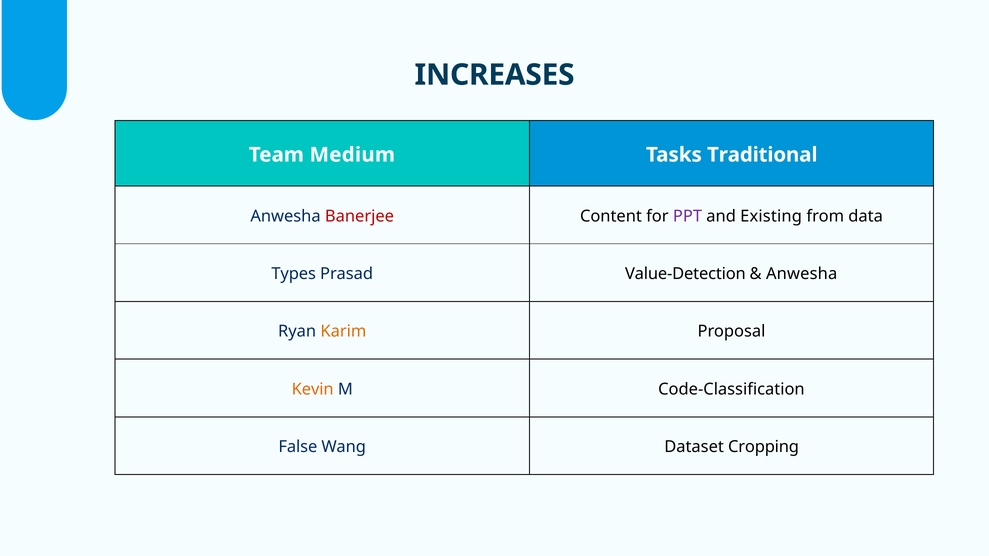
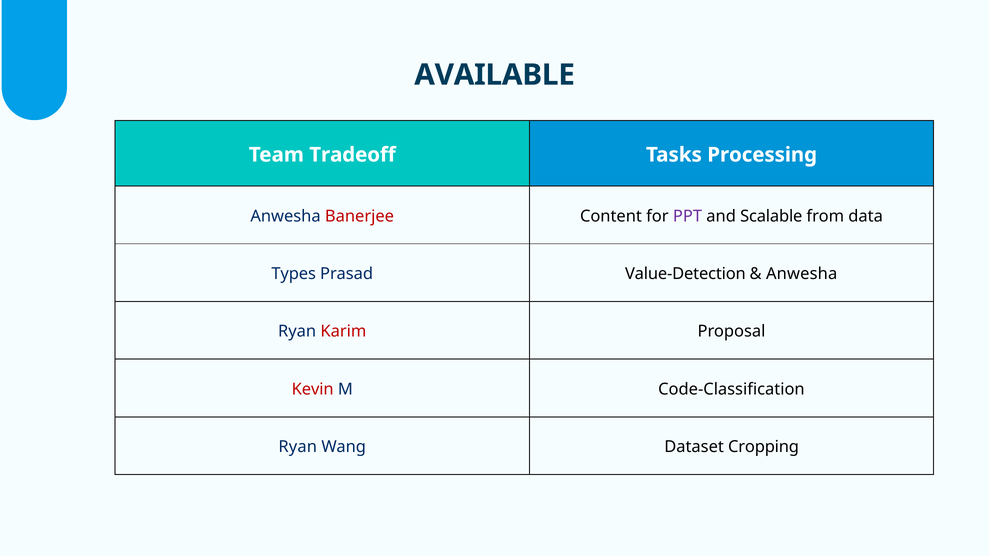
INCREASES: INCREASES -> AVAILABLE (495, 75)
Medium: Medium -> Tradeoff (352, 155)
Traditional: Traditional -> Processing (762, 155)
Existing: Existing -> Scalable (771, 216)
Karim colour: orange -> red (343, 332)
Kevin colour: orange -> red (313, 389)
False: False -> Ryan (298, 447)
